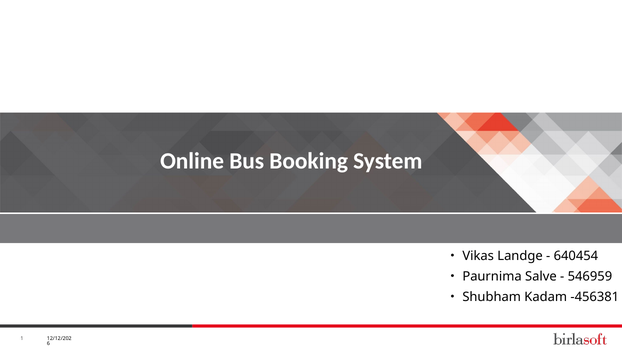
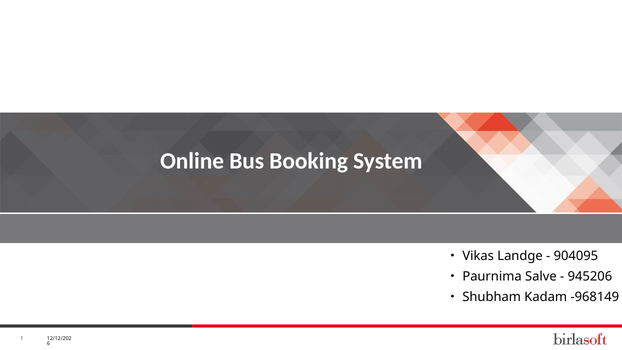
640454: 640454 -> 904095 (576, 256)
546959: 546959 -> 945206 (590, 276)
-456381: -456381 -> -968149 (595, 297)
